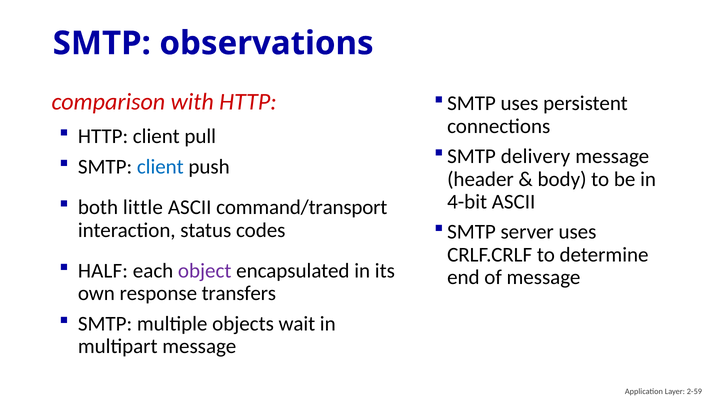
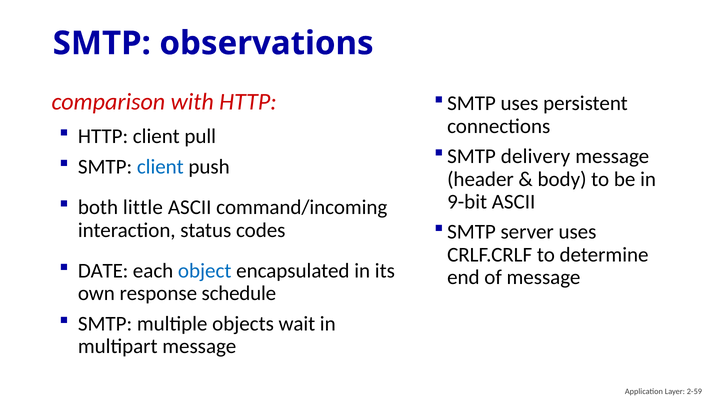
4-bit: 4-bit -> 9-bit (467, 202)
command/transport: command/transport -> command/incoming (302, 208)
HALF: HALF -> DATE (103, 271)
object colour: purple -> blue (205, 271)
transfers: transfers -> schedule (239, 294)
